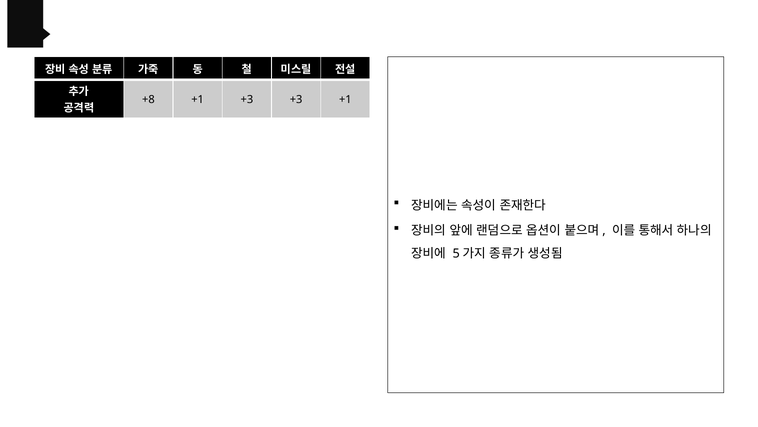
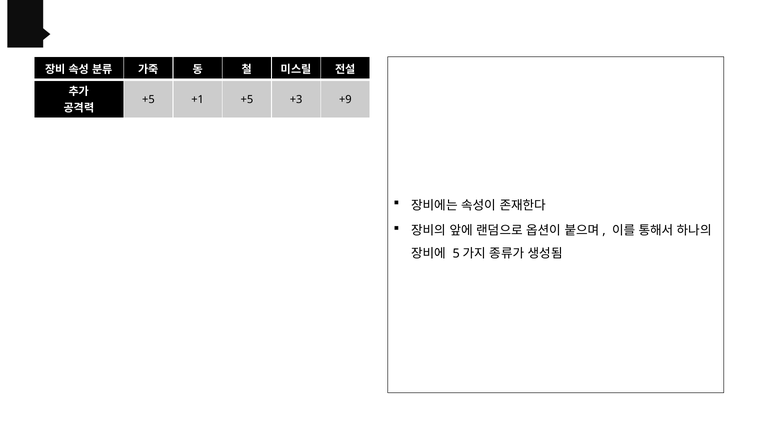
+8: +8 -> +5 (148, 99)
+1 +3: +3 -> +5 (247, 99)
+3 +1: +1 -> +9 (345, 99)
